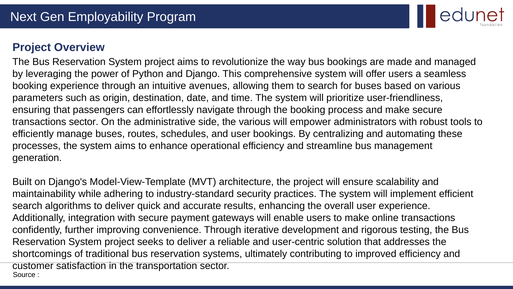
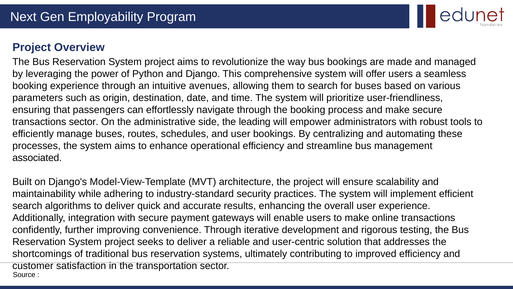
the various: various -> leading (255, 122)
generation: generation -> associated (37, 158)
